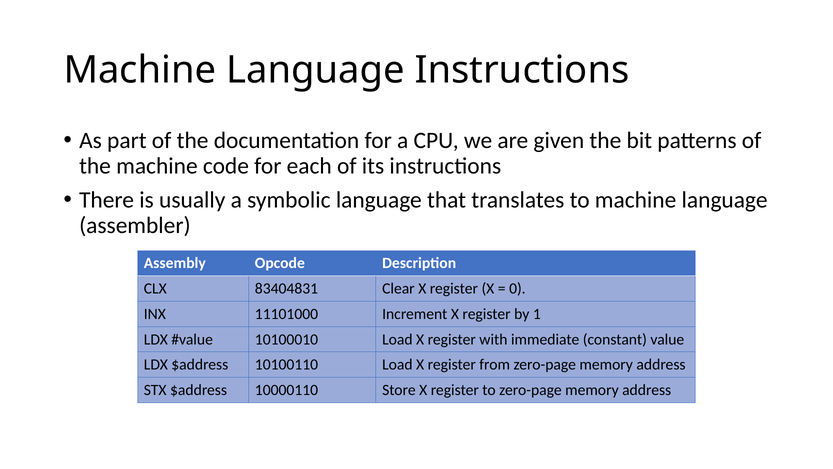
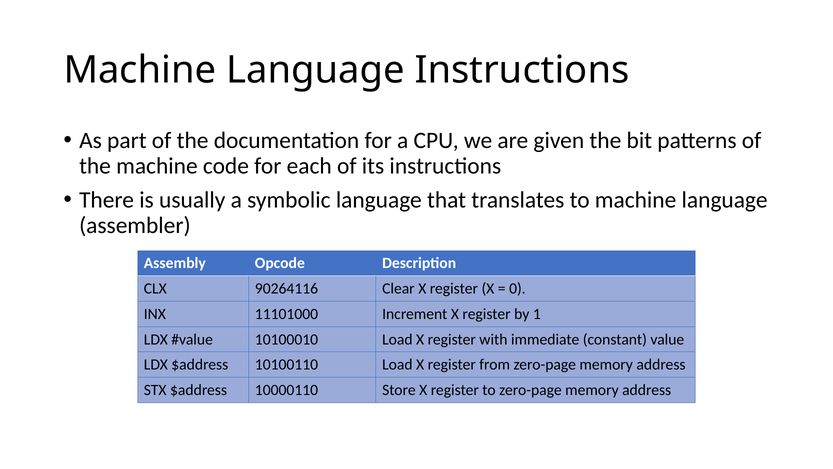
83404831: 83404831 -> 90264116 (286, 288)
